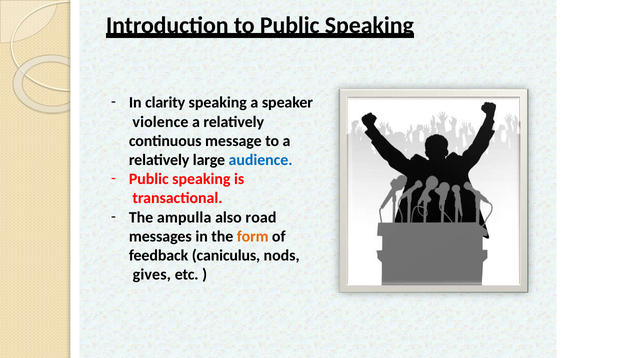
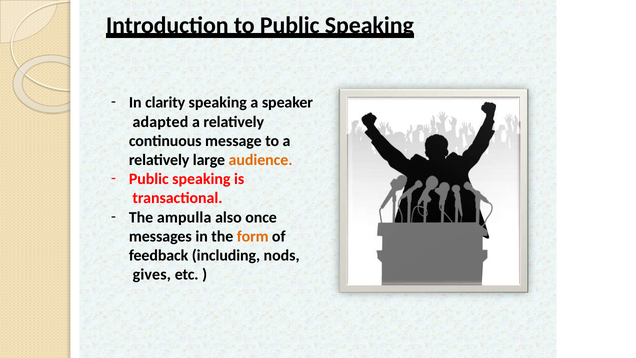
violence: violence -> adapted (160, 122)
audience colour: blue -> orange (261, 160)
road: road -> once (261, 217)
caniculus: caniculus -> including (226, 255)
